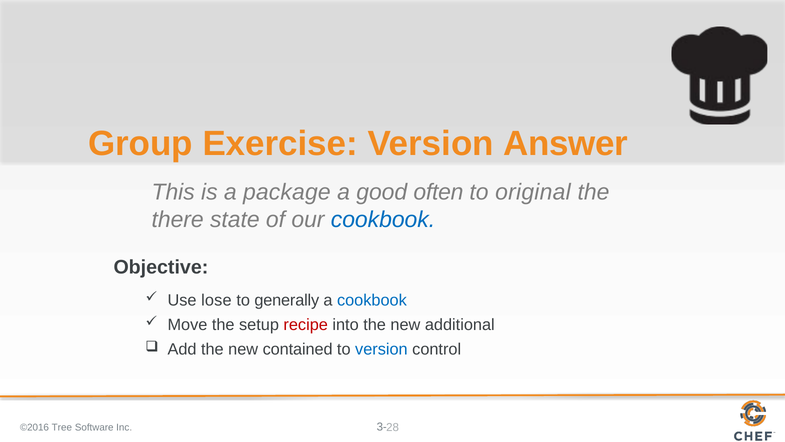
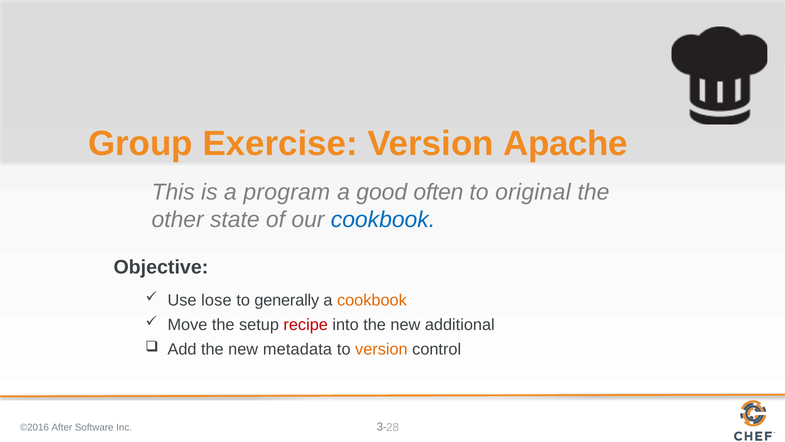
Answer: Answer -> Apache (566, 144)
package: package -> program (287, 192)
there: there -> other (178, 219)
cookbook colour: blue -> orange (372, 300)
contained: contained -> metadata (298, 349)
version colour: blue -> orange (381, 349)
Tree: Tree -> After (62, 427)
